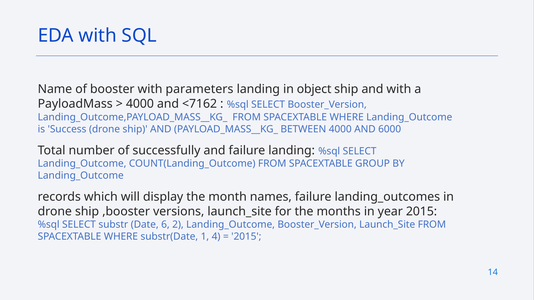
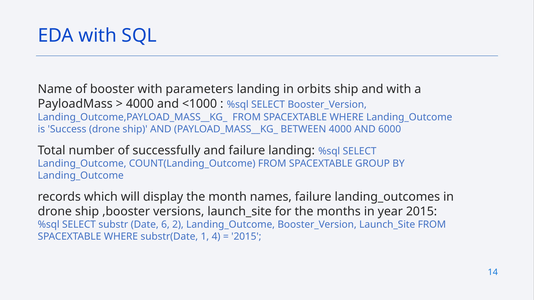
object: object -> orbits (314, 89)
<7162: <7162 -> <1000 (200, 104)
